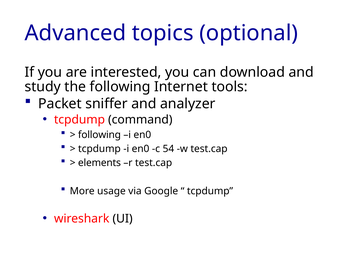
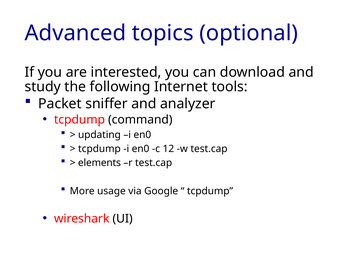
following: following -> updating (99, 135)
54: 54 -> 12 (168, 149)
